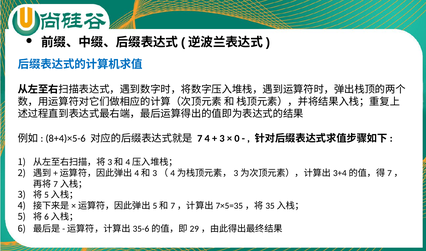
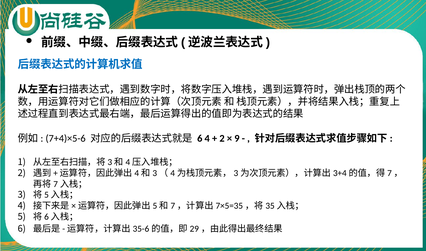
8+4)×5-6: 8+4)×5-6 -> 7+4)×5-6 (66, 138)
7: 7 -> 6 (200, 138)
3: 3 -> 2 (222, 138)
0: 0 -> 9 (237, 138)
